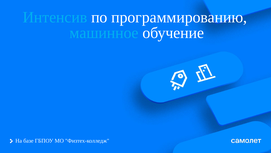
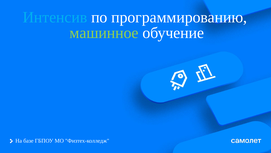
машинное colour: light blue -> light green (104, 33)
